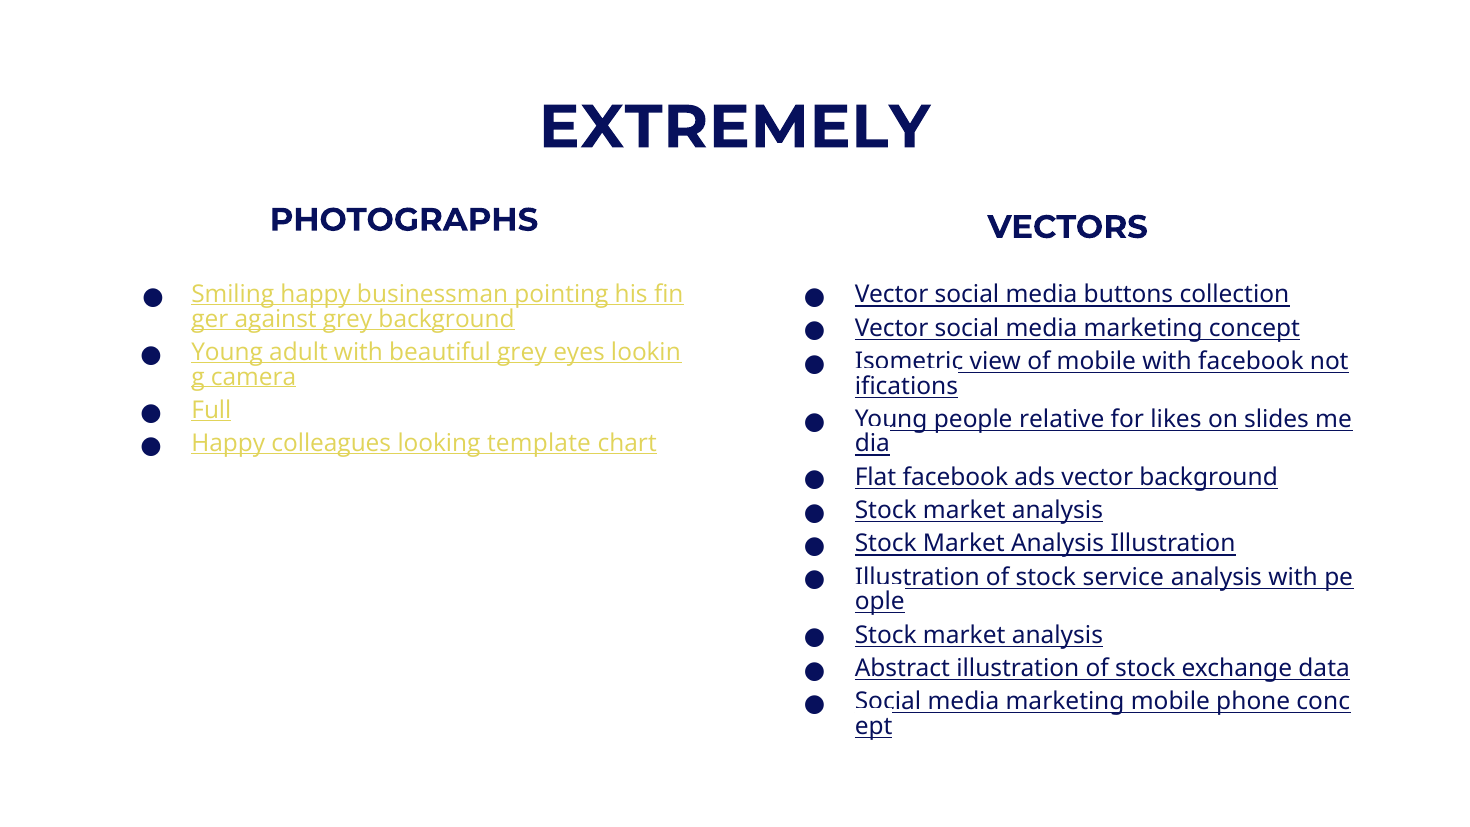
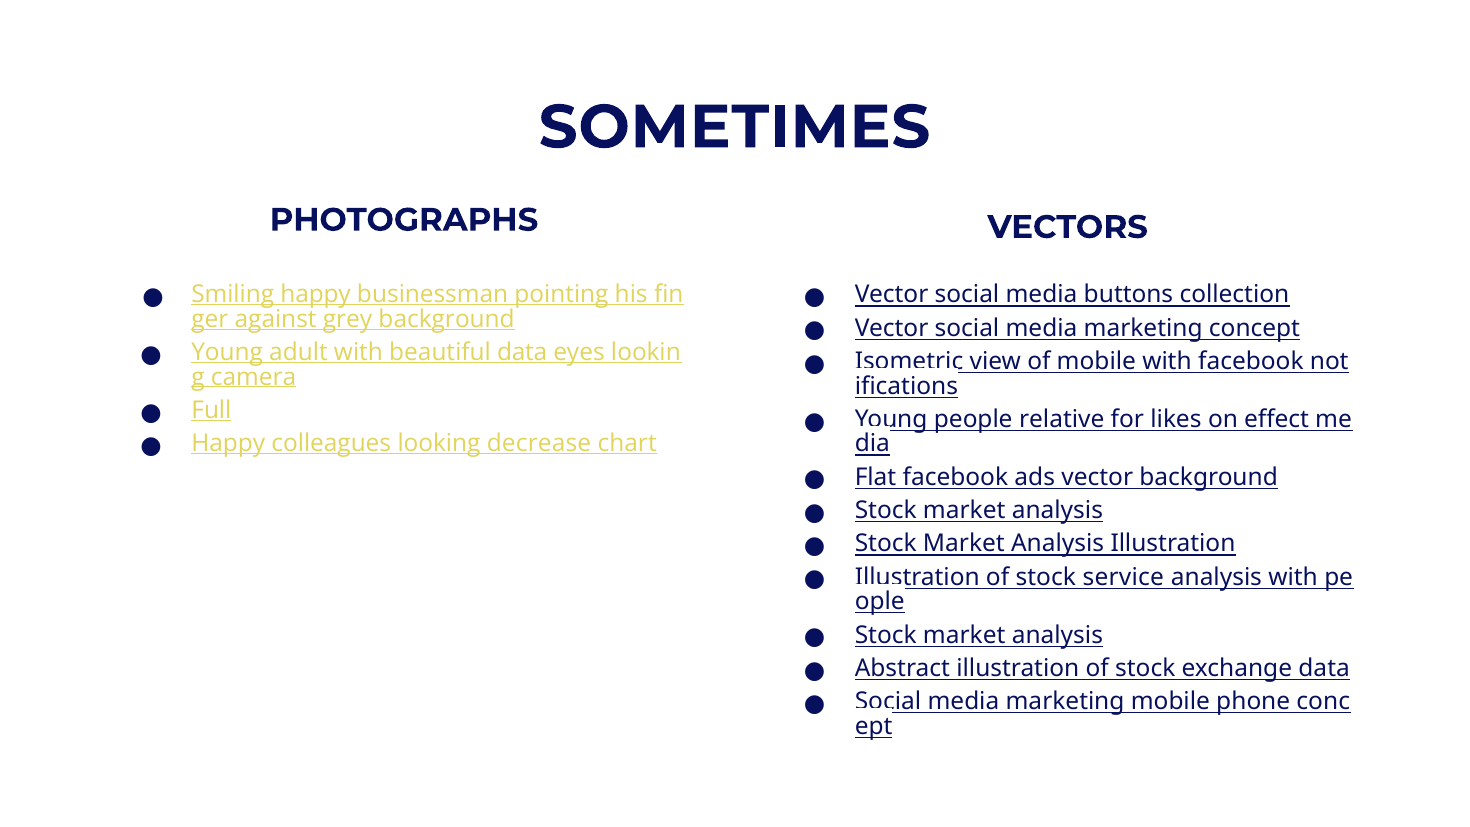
EXTREMELY: EXTREMELY -> SOMETIMES (735, 127)
beautiful grey: grey -> data (522, 353)
slides: slides -> effect (1277, 419)
template: template -> decrease (539, 444)
